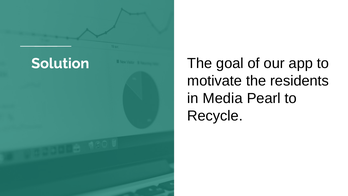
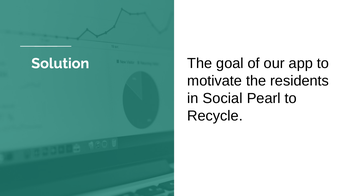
Media: Media -> Social (223, 98)
